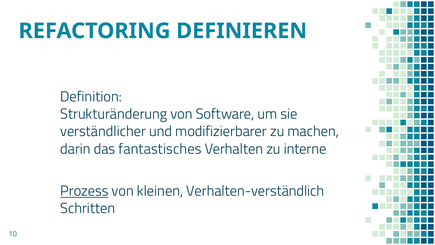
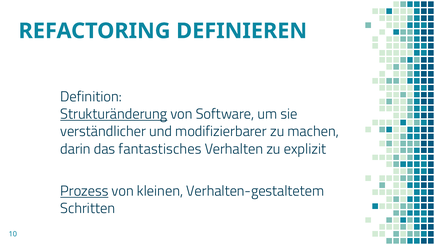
Strukturänderung underline: none -> present (114, 114)
interne: interne -> explizit (305, 149)
Verhalten-verständlich: Verhalten-verständlich -> Verhalten-gestaltetem (255, 191)
